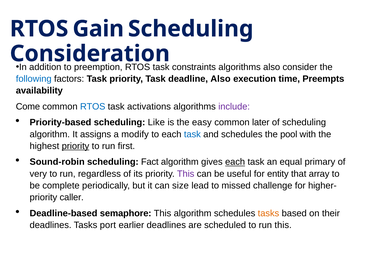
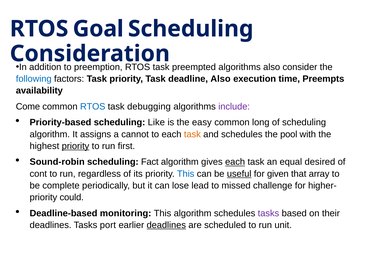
Gain: Gain -> Goal (98, 29)
constraints: constraints -> preempted (194, 67)
activations: activations -> debugging (149, 106)
later: later -> long (261, 122)
modify: modify -> cannot (135, 134)
task colour: blue -> orange (192, 134)
primary: primary -> desired (320, 162)
very: very -> cont (38, 173)
This colour: purple -> blue (186, 173)
useful underline: none -> present (239, 173)
entity: entity -> given (278, 173)
size: size -> lose (181, 185)
caller: caller -> could (72, 197)
semaphore: semaphore -> monitoring (126, 213)
tasks colour: orange -> purple (268, 213)
deadlines underline: none -> present (166, 224)
run this: this -> unit (283, 224)
